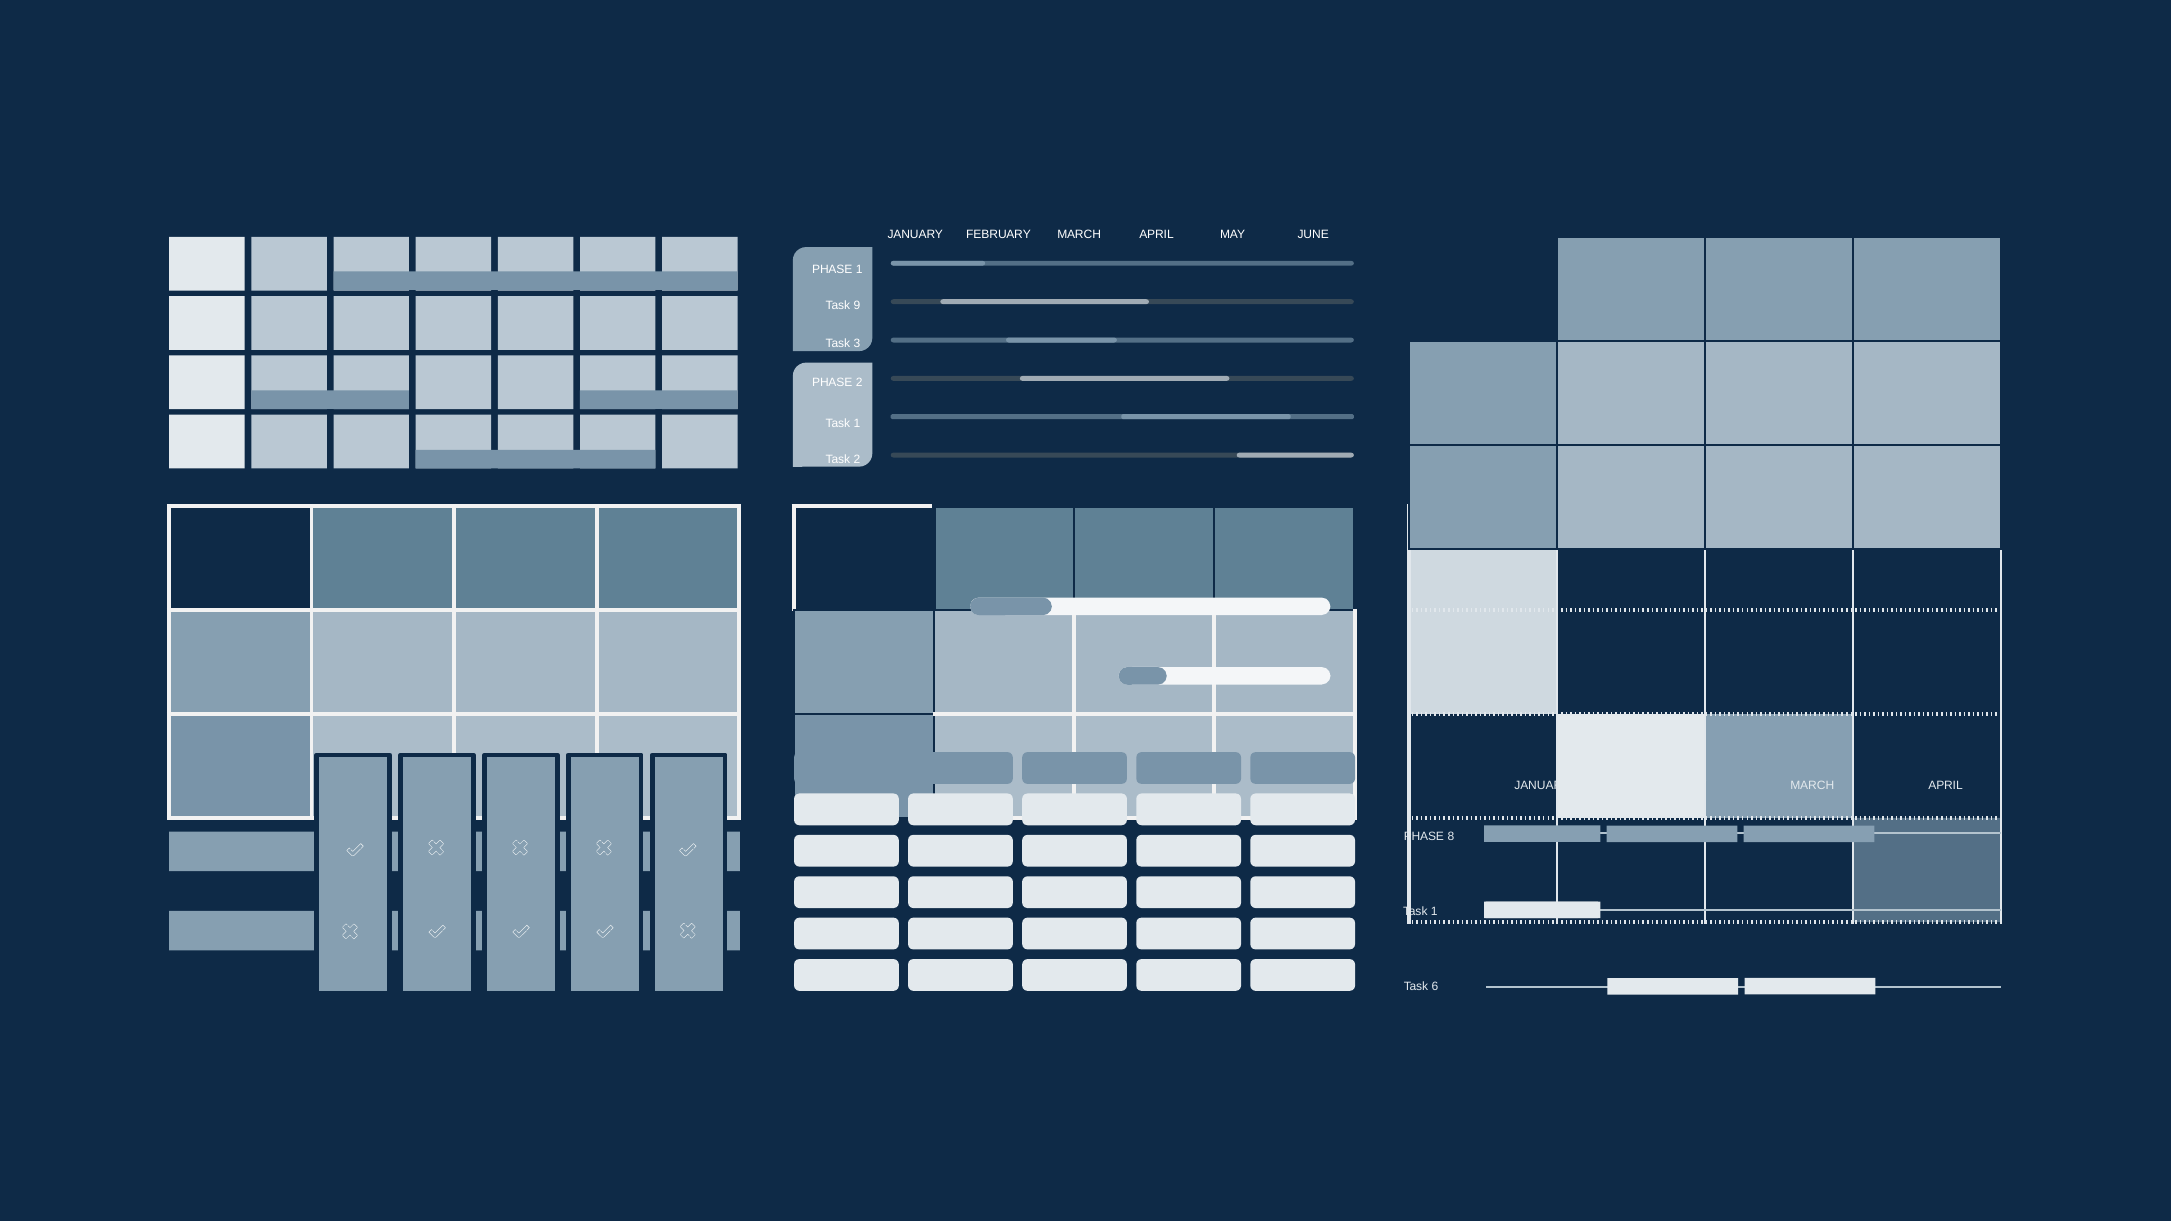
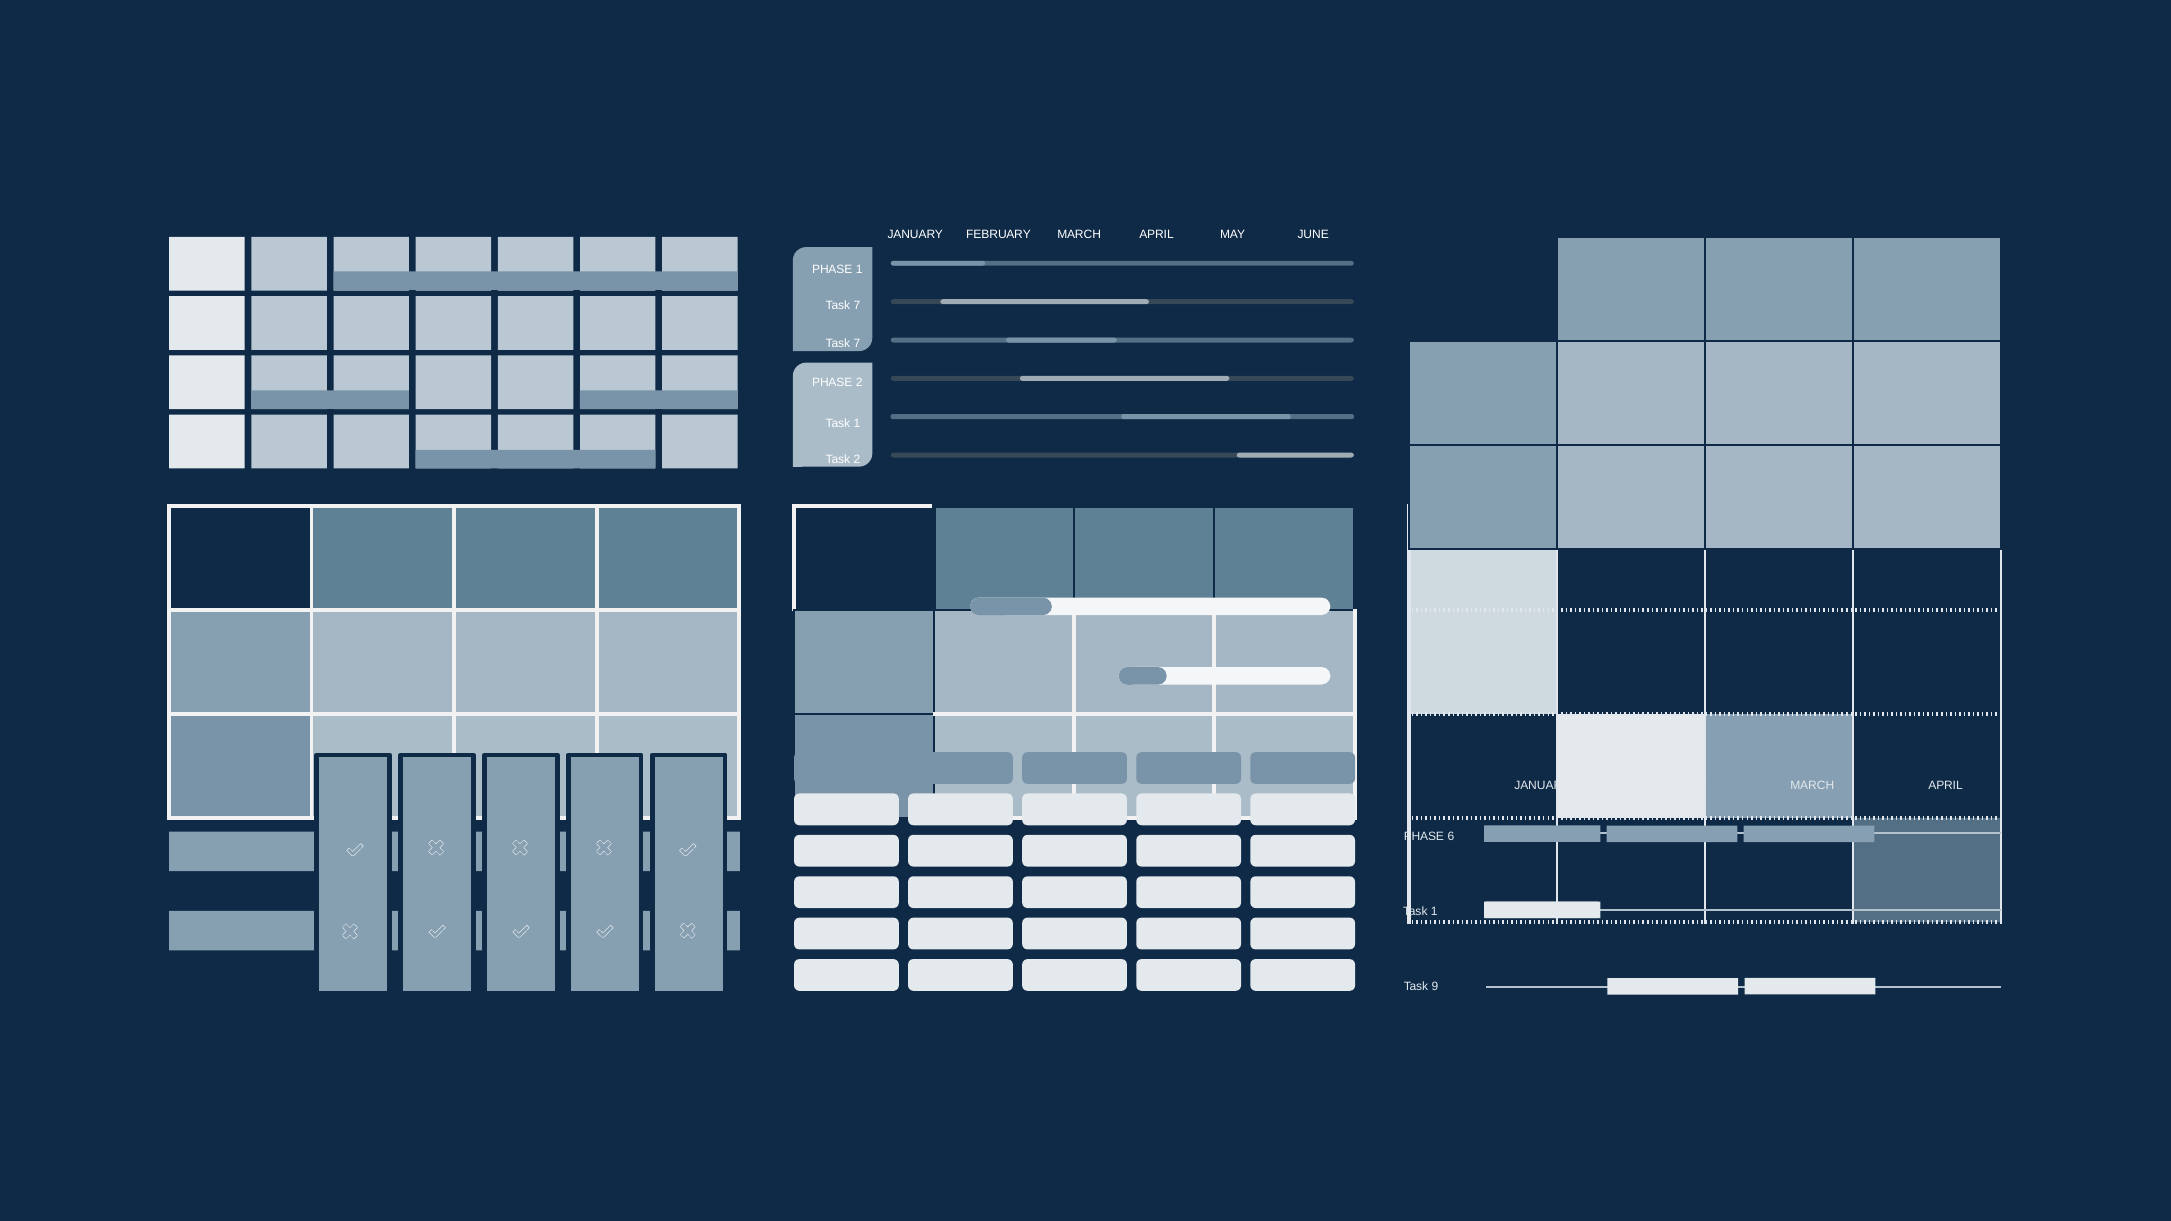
9: 9 -> 7 (857, 306)
3: 3 -> 7 (857, 344)
8: 8 -> 6 (1451, 836)
6: 6 -> 9 (1435, 987)
